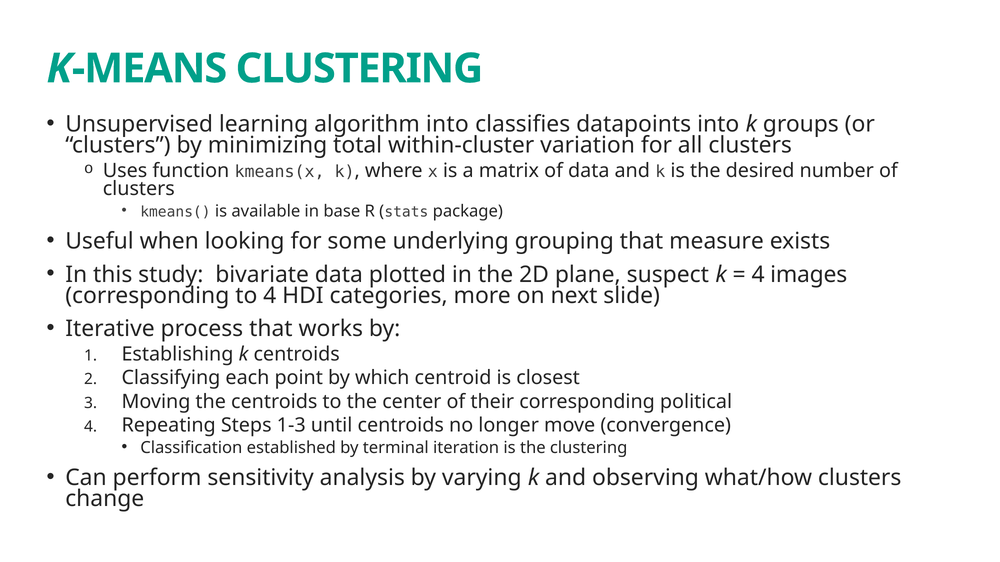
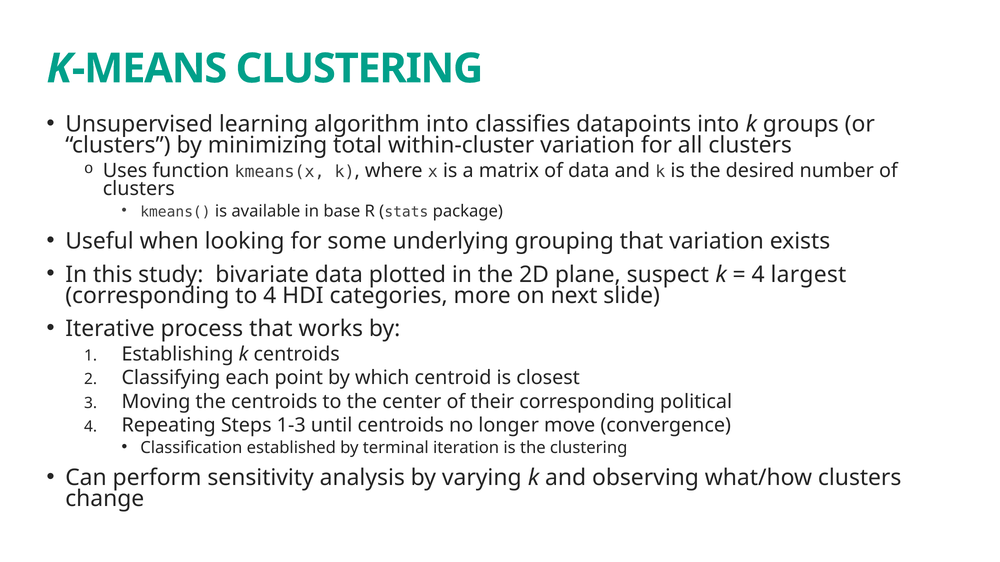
that measure: measure -> variation (717, 242)
images: images -> largest (808, 275)
